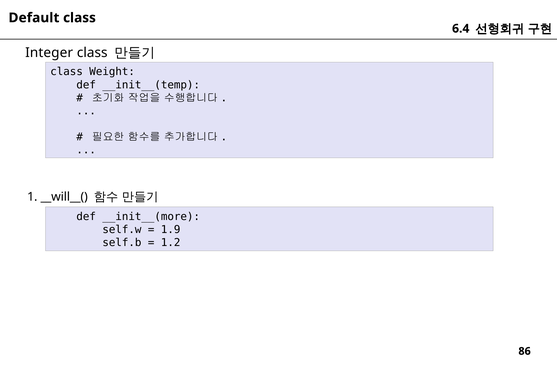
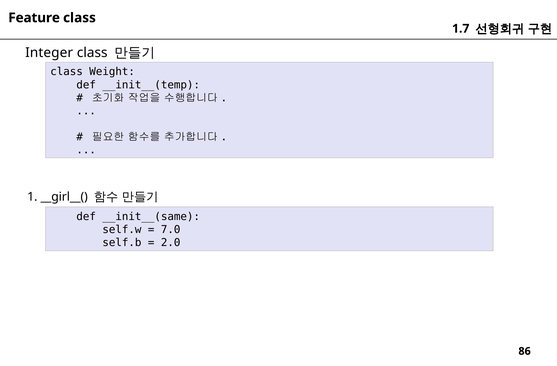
Default: Default -> Feature (34, 18)
6.4: 6.4 -> 1.7 (461, 29)
__will__(: __will__( -> __girl__( (64, 197)
__init__(more: __init__(more -> __init__(same (151, 217)
1.9: 1.9 -> 7.0 (171, 230)
1.2: 1.2 -> 2.0 (171, 243)
